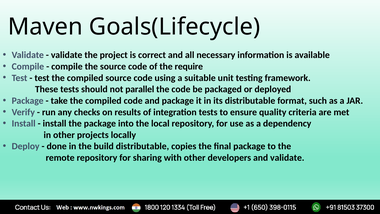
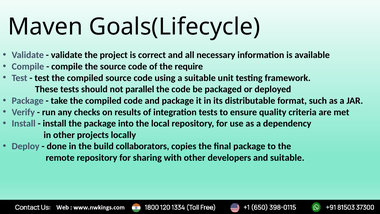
build distributable: distributable -> collaborators (143, 146)
and validate: validate -> suitable (287, 158)
